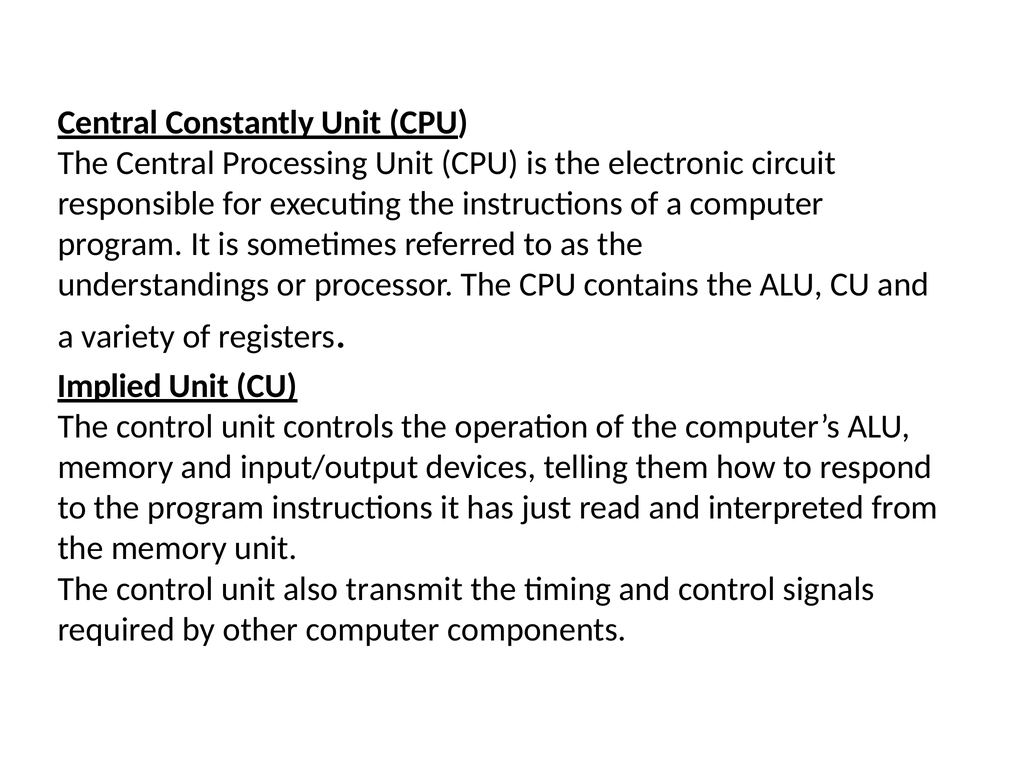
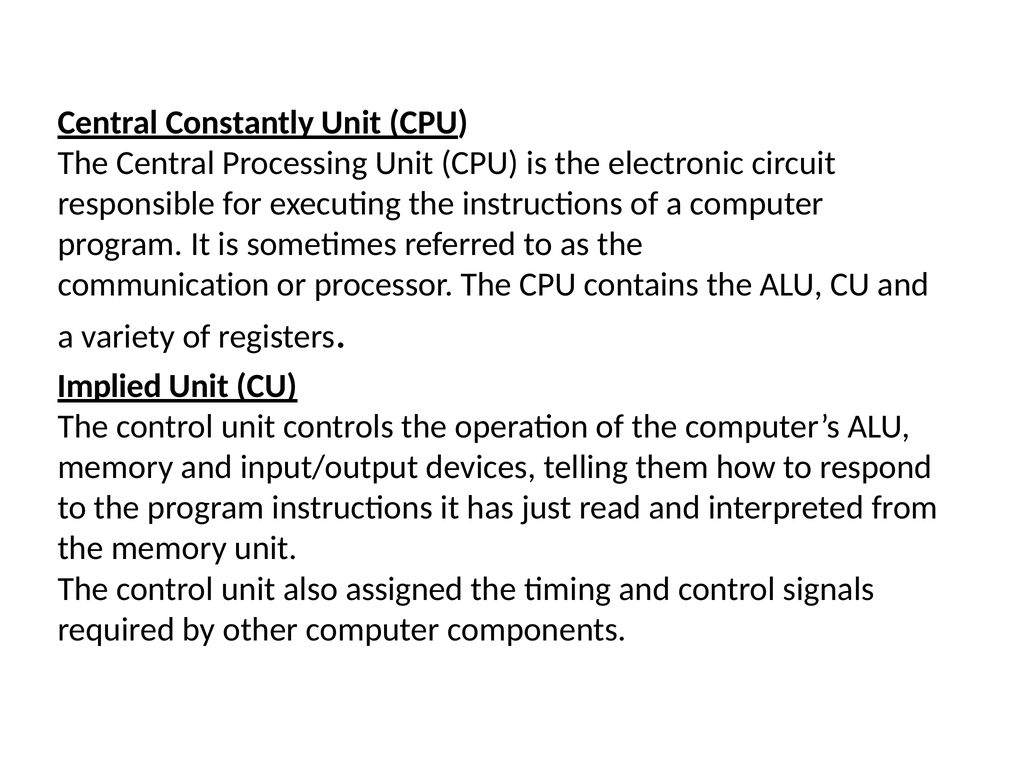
understandings: understandings -> communication (164, 285)
transmit: transmit -> assigned (404, 589)
